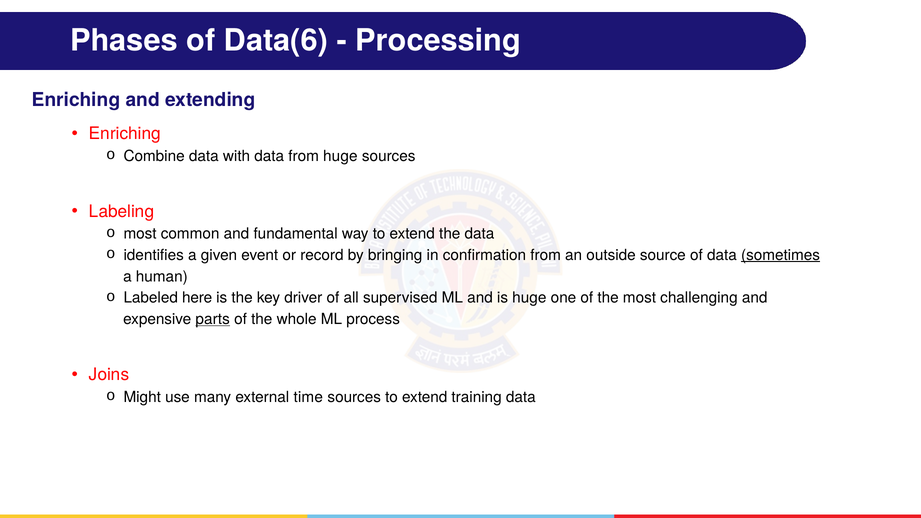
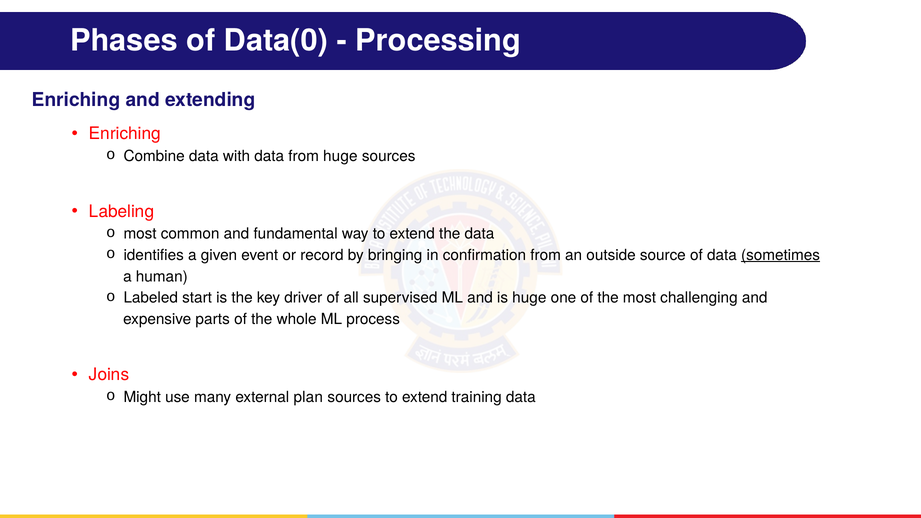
Data(6: Data(6 -> Data(0 (276, 41)
here: here -> start (197, 298)
parts underline: present -> none (213, 319)
time: time -> plan (308, 397)
